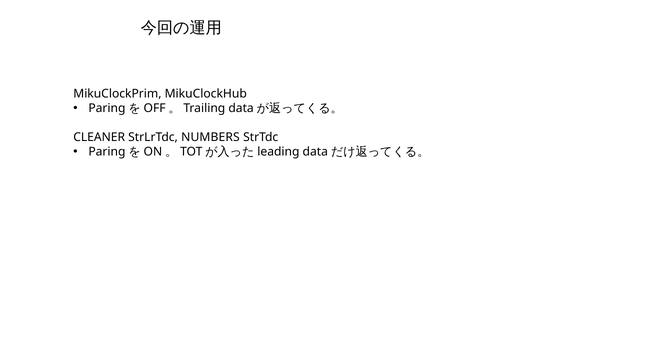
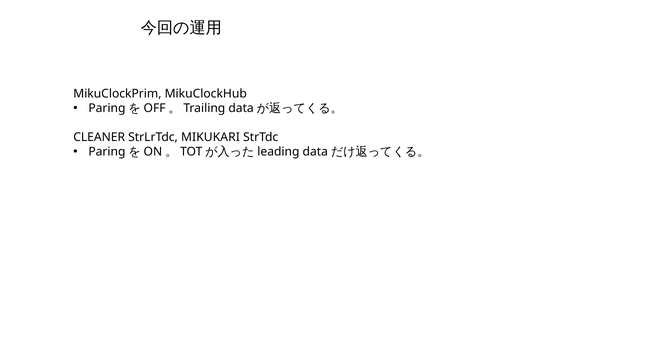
NUMBERS: NUMBERS -> MIKUKARI (210, 137)
